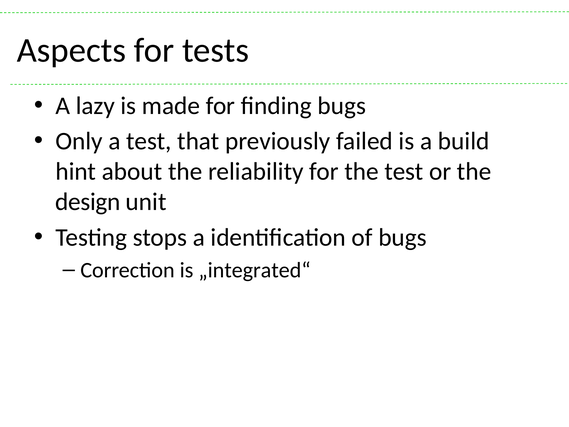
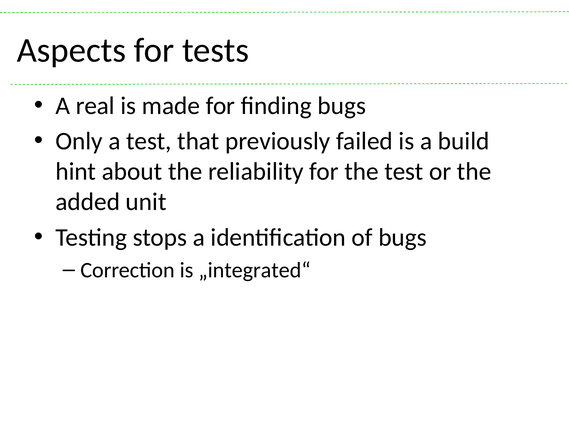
lazy: lazy -> real (95, 106)
design: design -> added (88, 202)
